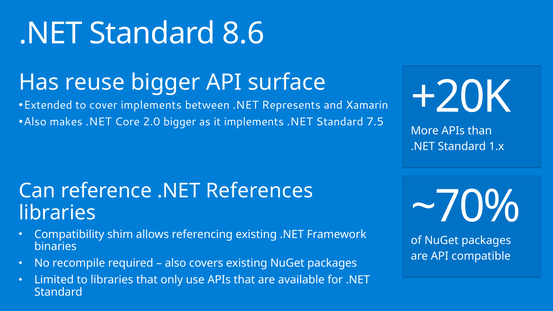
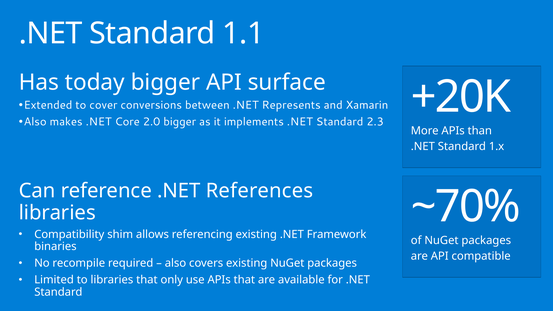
8.6: 8.6 -> 1.1 (243, 34)
reuse: reuse -> today (95, 82)
cover implements: implements -> conversions (151, 105)
7.5: 7.5 -> 2.3 (375, 122)
